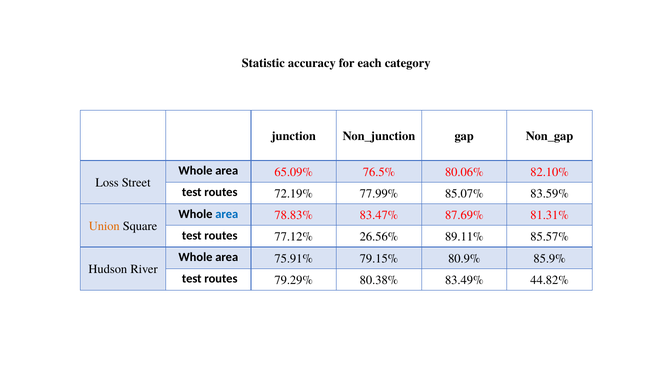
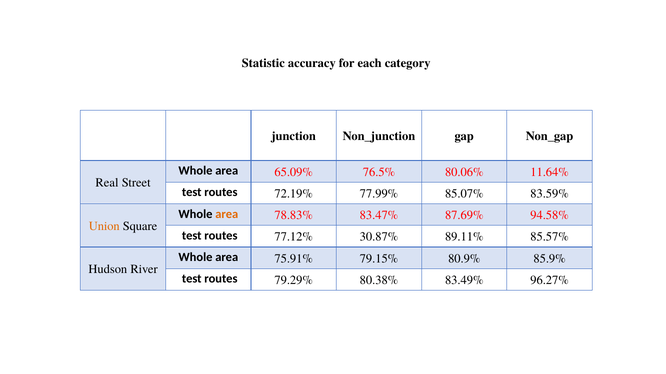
82.10%: 82.10% -> 11.64% (550, 172)
Loss: Loss -> Real (107, 183)
area colour: blue -> orange (227, 214)
81.31%: 81.31% -> 94.58% (550, 216)
26.56%: 26.56% -> 30.87% (379, 237)
44.82%: 44.82% -> 96.27% (550, 281)
